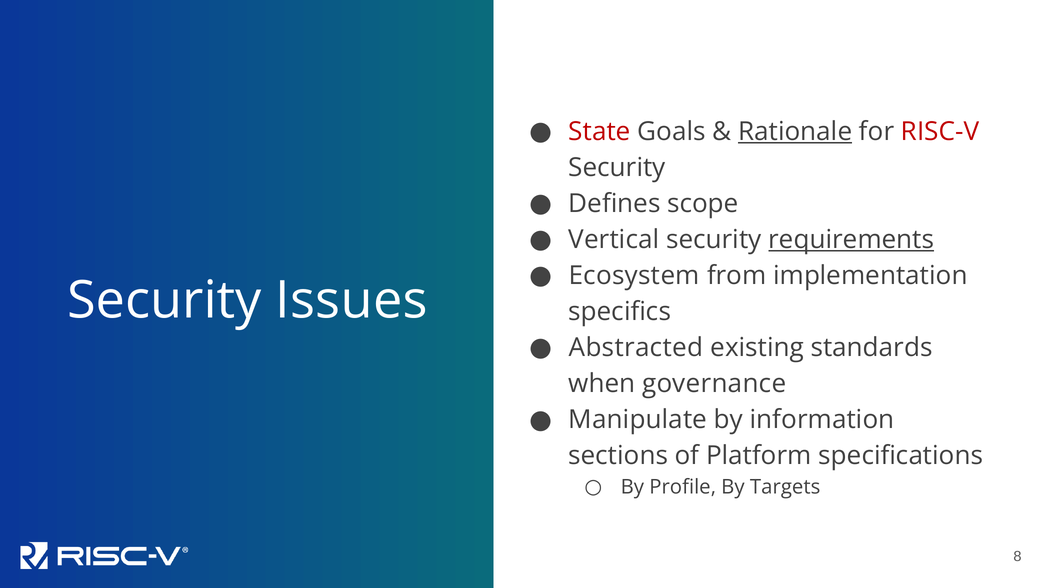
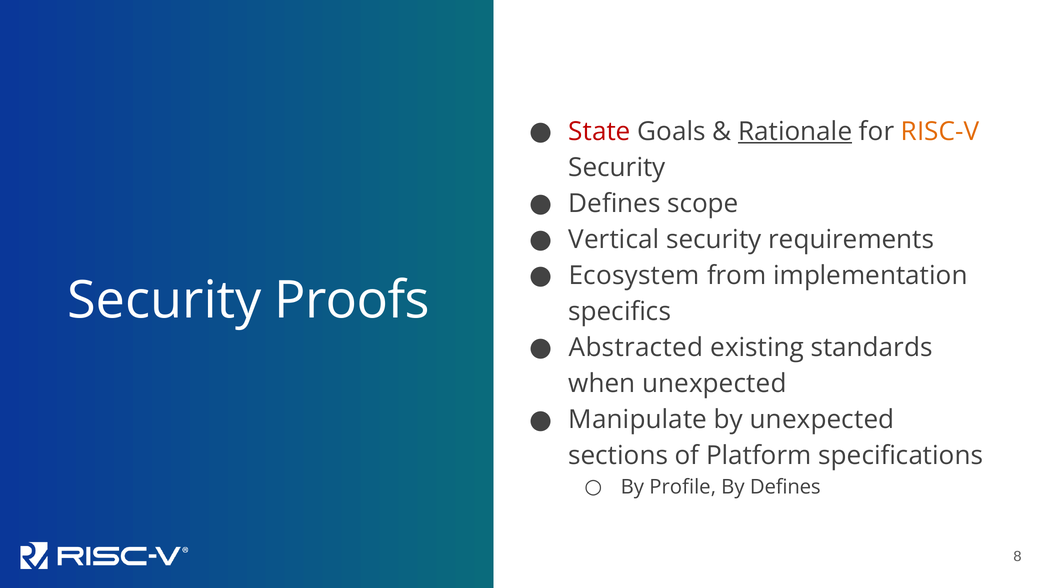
RISC-V colour: red -> orange (940, 131)
requirements underline: present -> none (851, 240)
Issues: Issues -> Proofs (352, 301)
when governance: governance -> unexpected (714, 384)
by information: information -> unexpected (822, 420)
By Targets: Targets -> Defines (785, 487)
